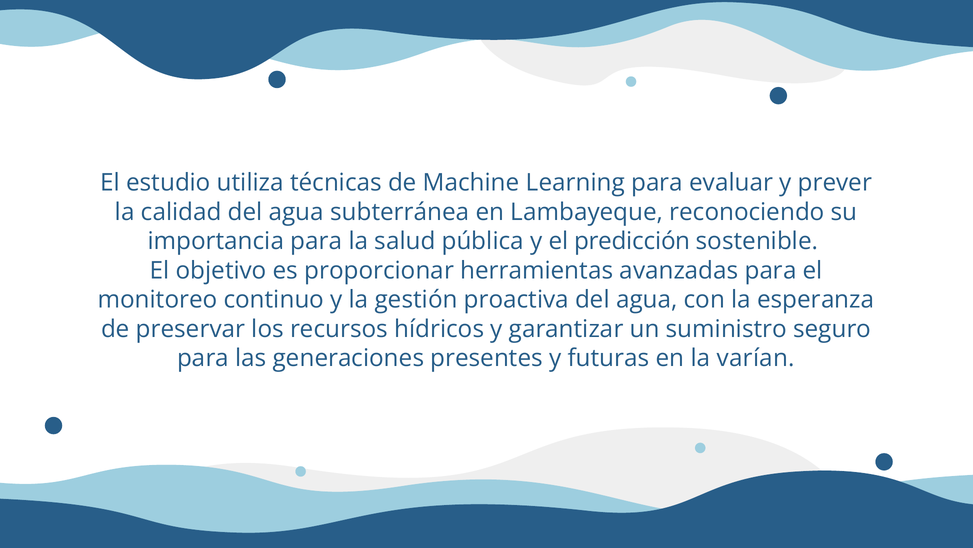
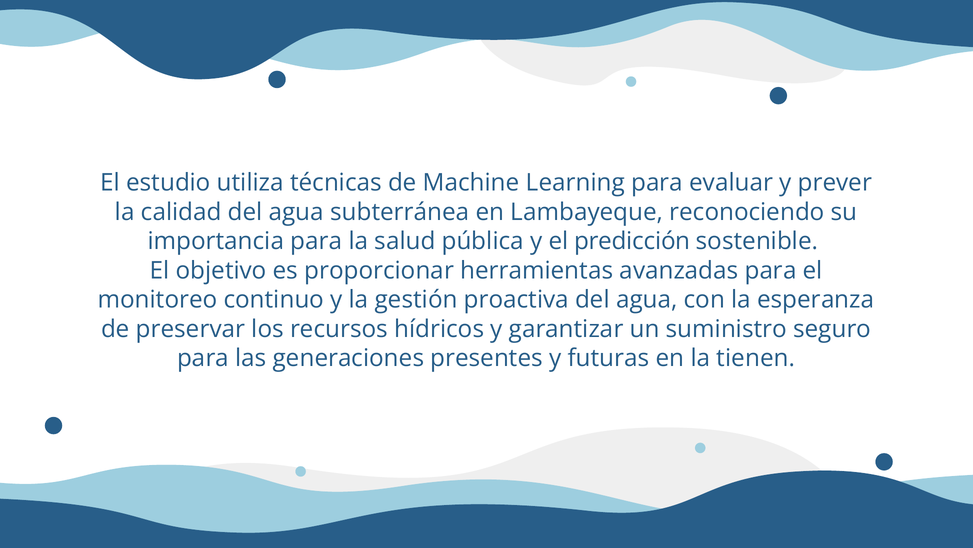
varían: varían -> tienen (756, 358)
